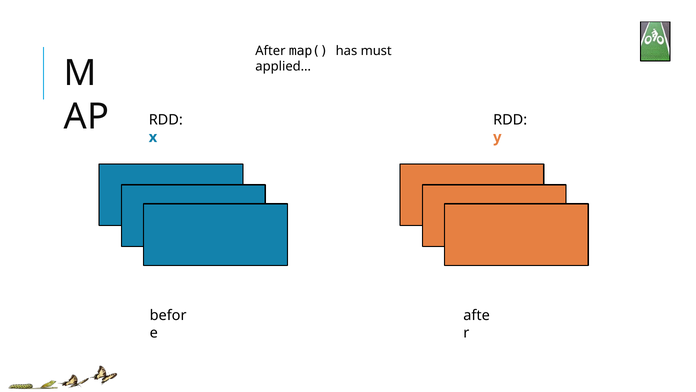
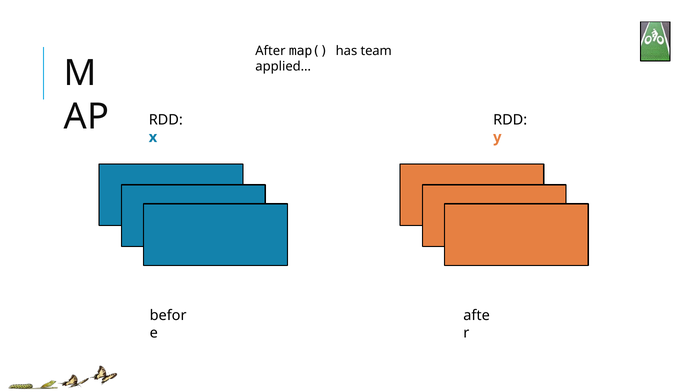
must: must -> team (376, 51)
